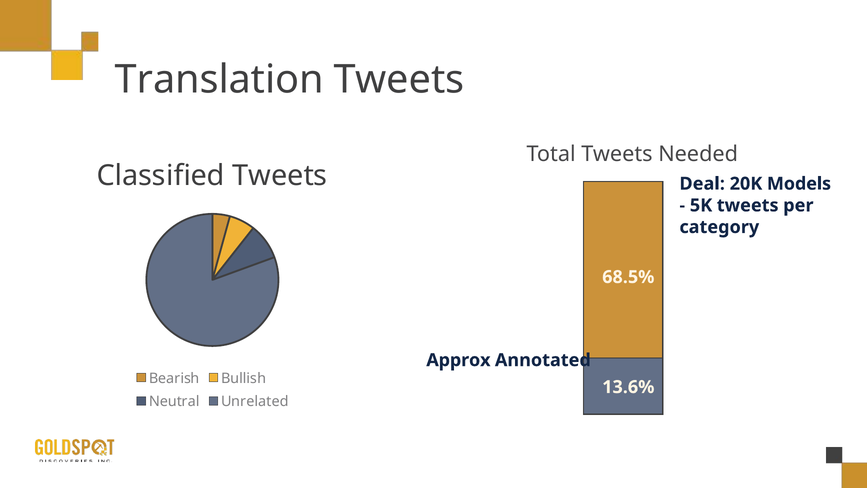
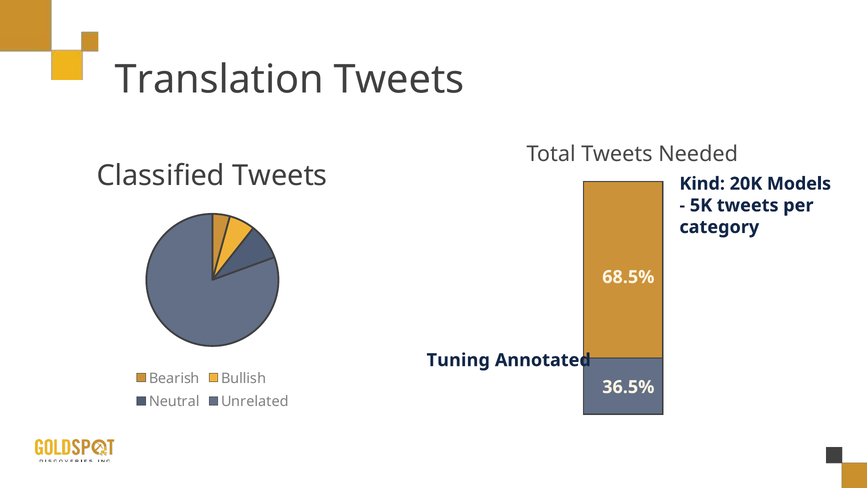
Deal: Deal -> Kind (702, 184)
Approx: Approx -> Tuning (458, 360)
13.6%: 13.6% -> 36.5% (628, 387)
